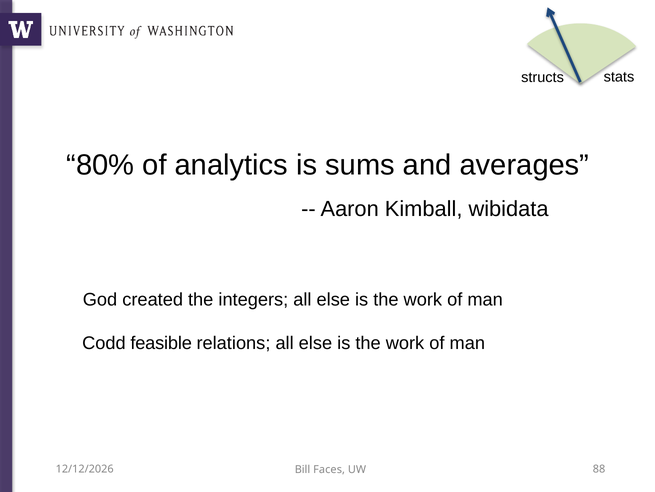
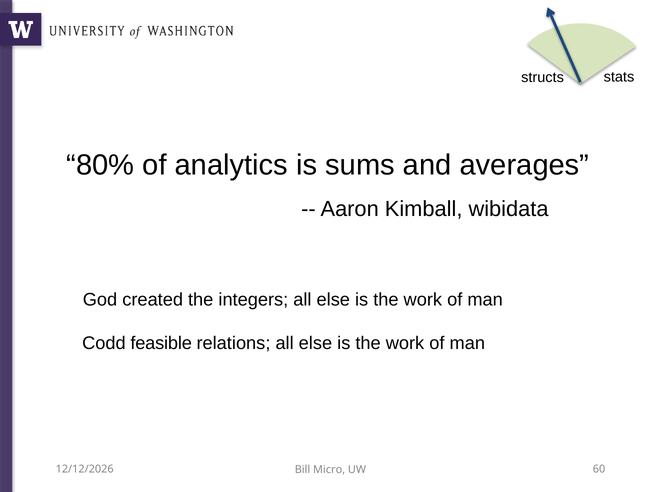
88: 88 -> 60 (599, 468)
Faces: Faces -> Micro (329, 469)
